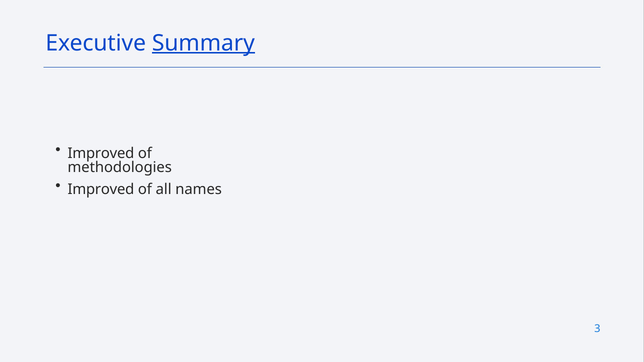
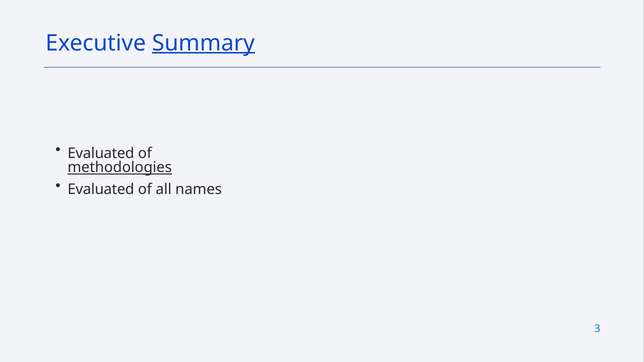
Improved: Improved -> Evaluated (101, 154)
methodologies underline: none -> present (120, 168)
Improved: Improved -> Evaluated (101, 189)
